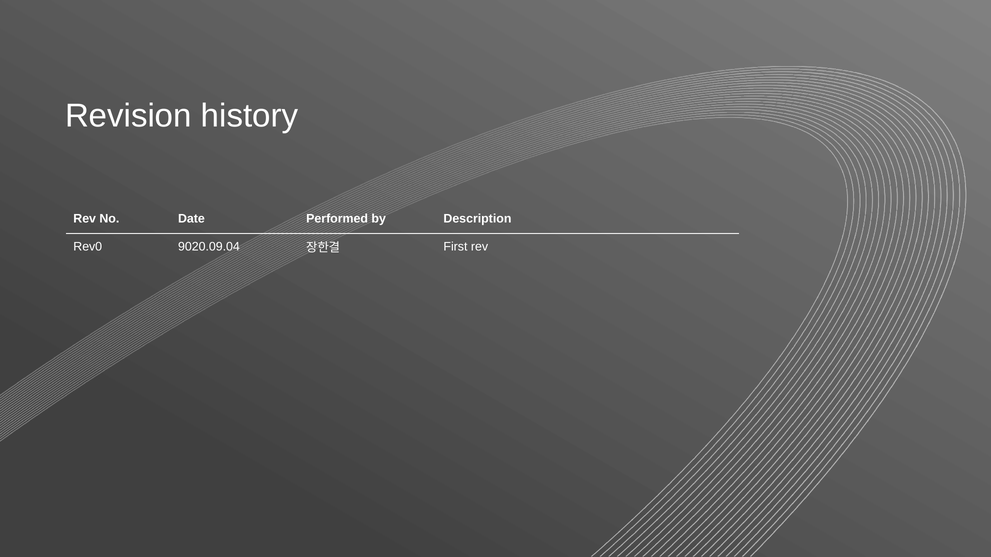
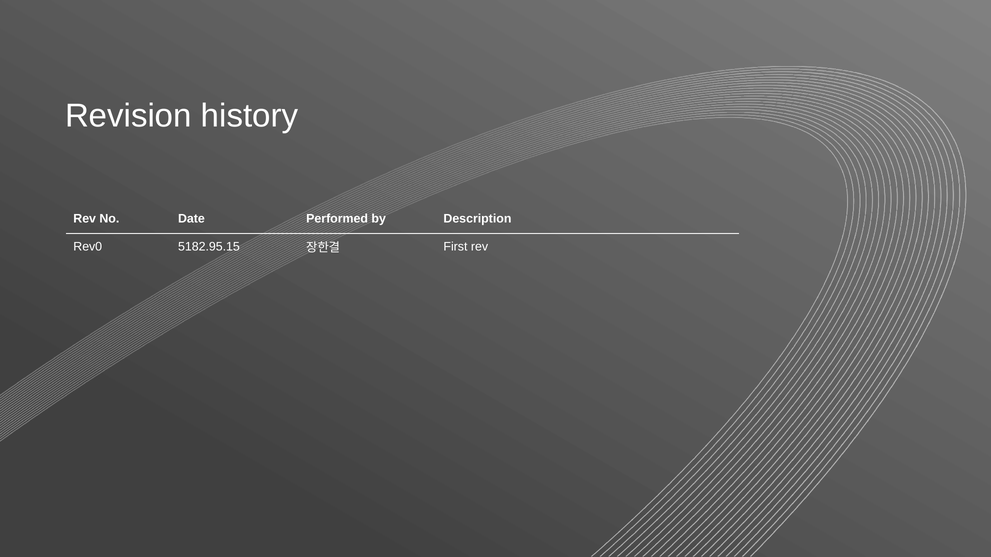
9020.09.04: 9020.09.04 -> 5182.95.15 (209, 247)
